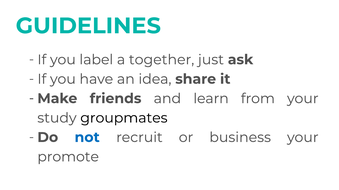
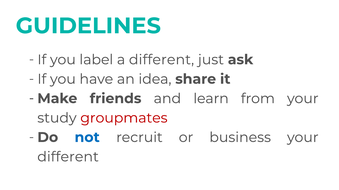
a together: together -> different (162, 60)
groupmates colour: black -> red (124, 118)
promote: promote -> different (68, 157)
